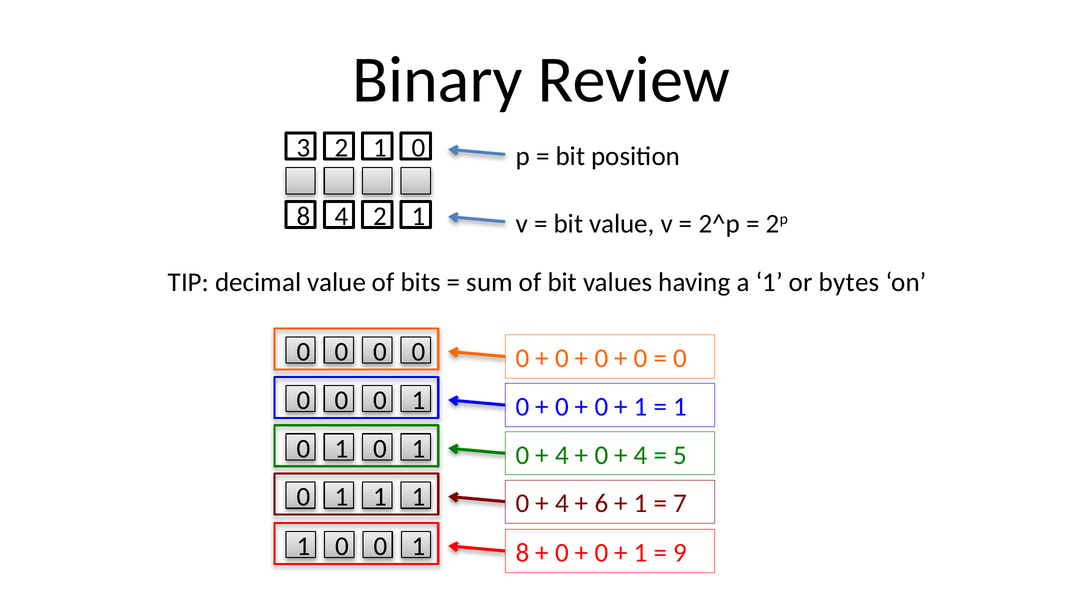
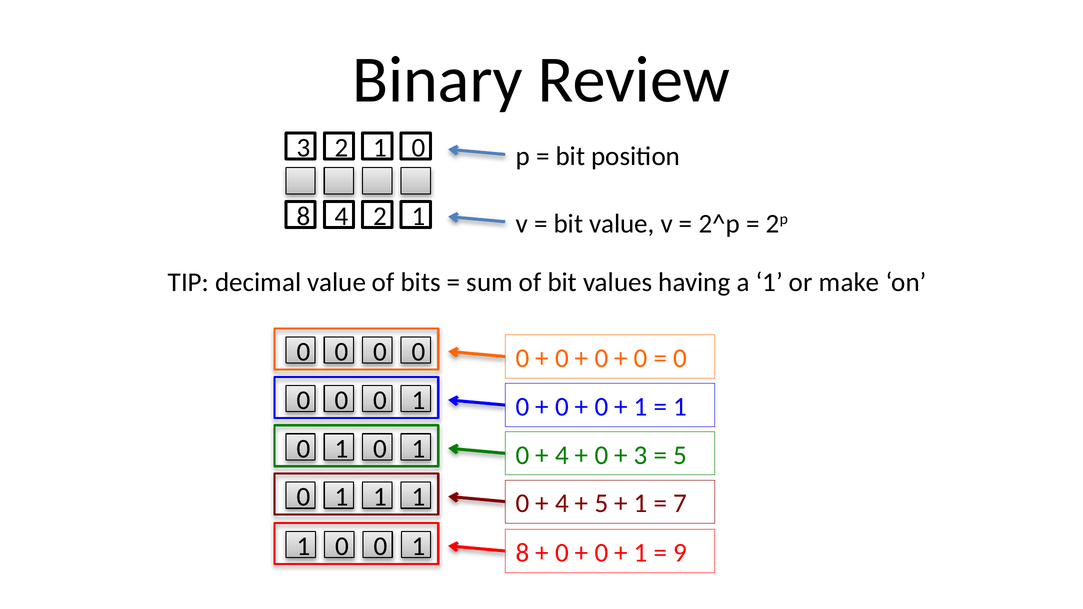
bytes: bytes -> make (849, 283)
4: 4 -> 3 (641, 455)
6: 6 -> 5 (601, 504)
